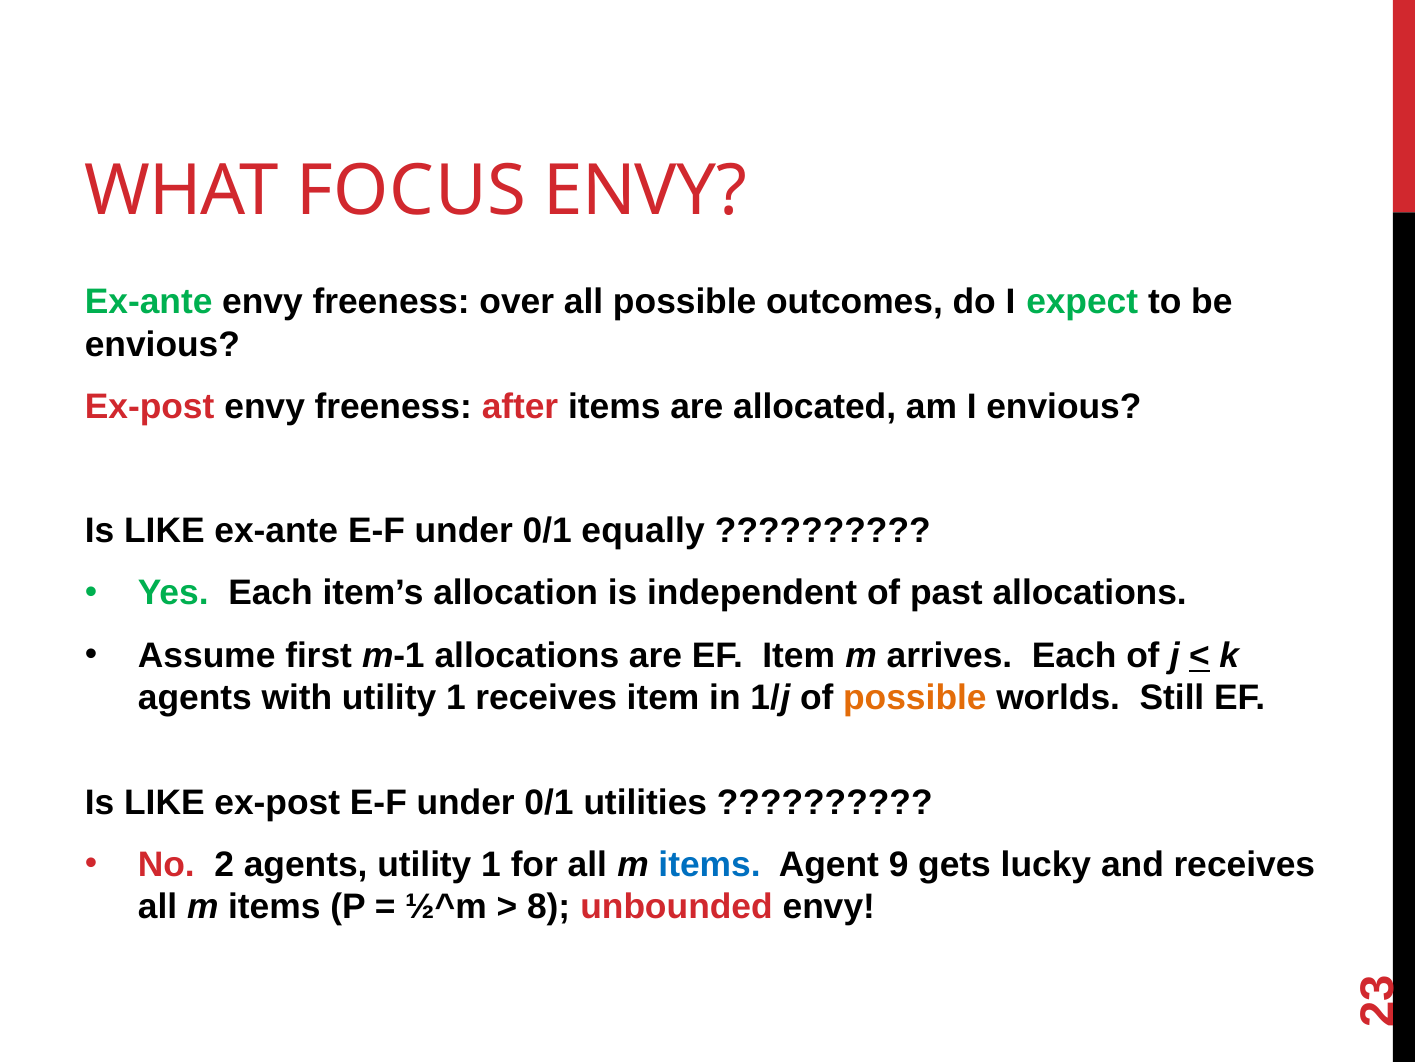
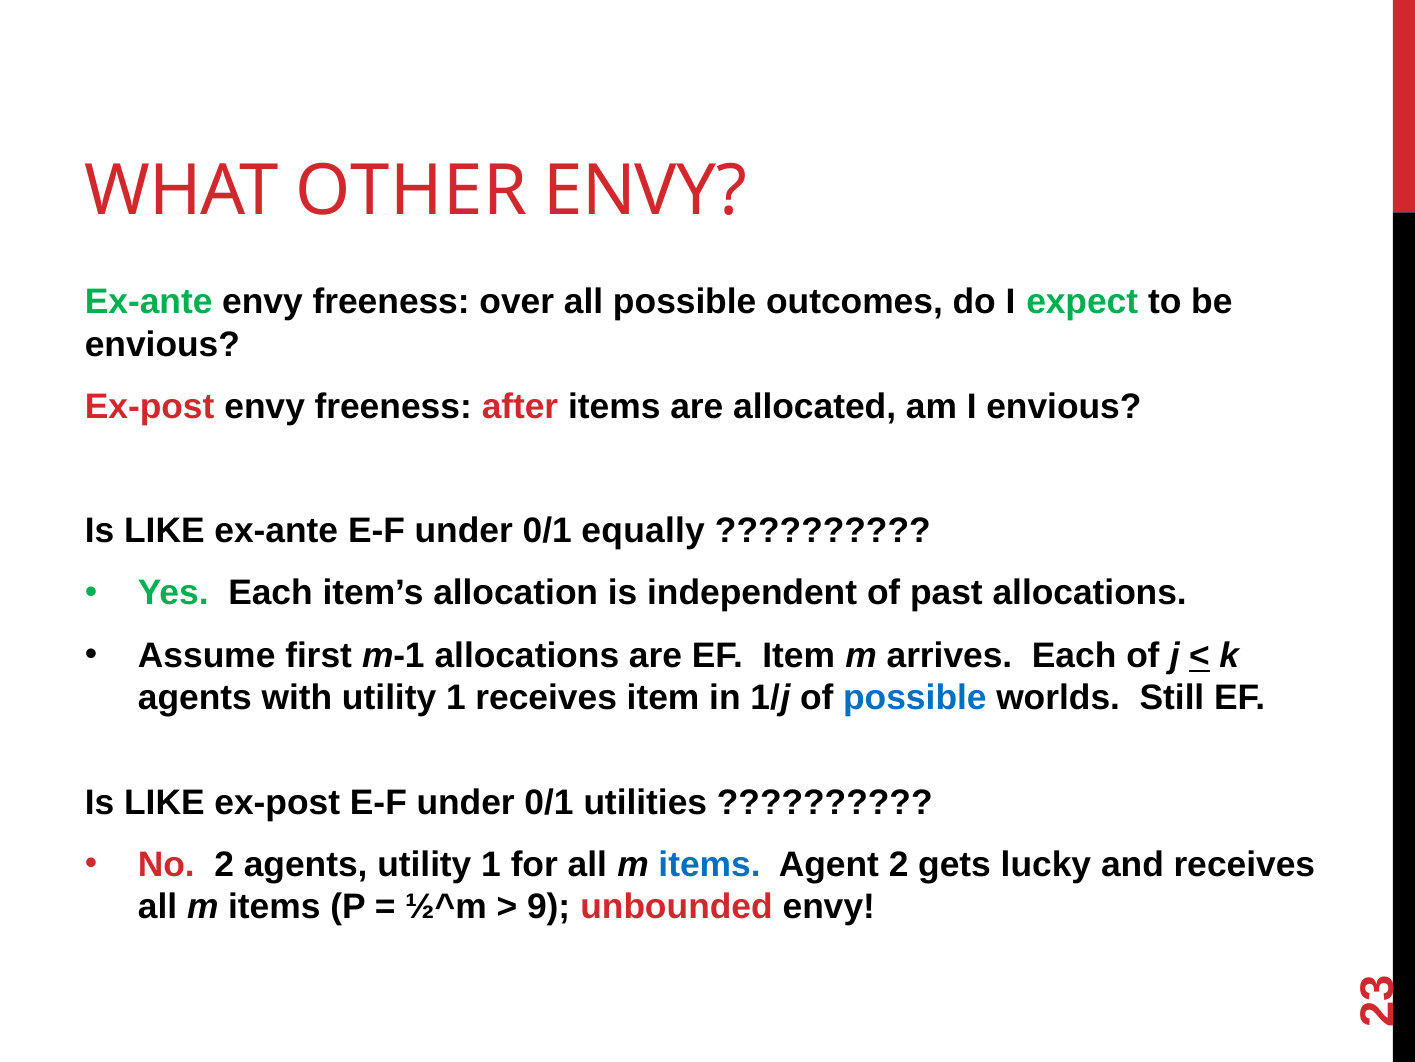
FOCUS: FOCUS -> OTHER (411, 191)
possible colour: orange -> blue (915, 697)
Agent 9: 9 -> 2 (899, 864)
8: 8 -> 9 (549, 907)
